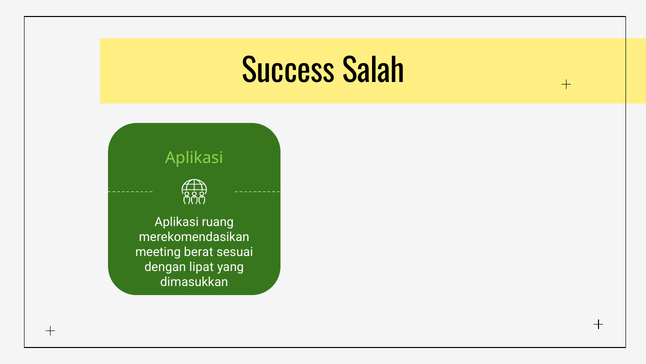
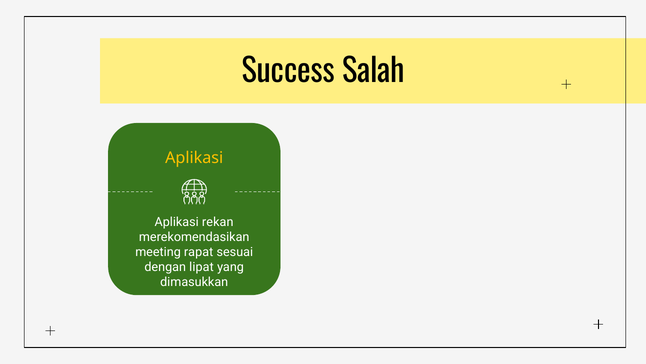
Aplikasi colour: light green -> yellow (194, 157)
ruang: ruang -> rekan (218, 222)
berat: berat -> rapat (199, 252)
